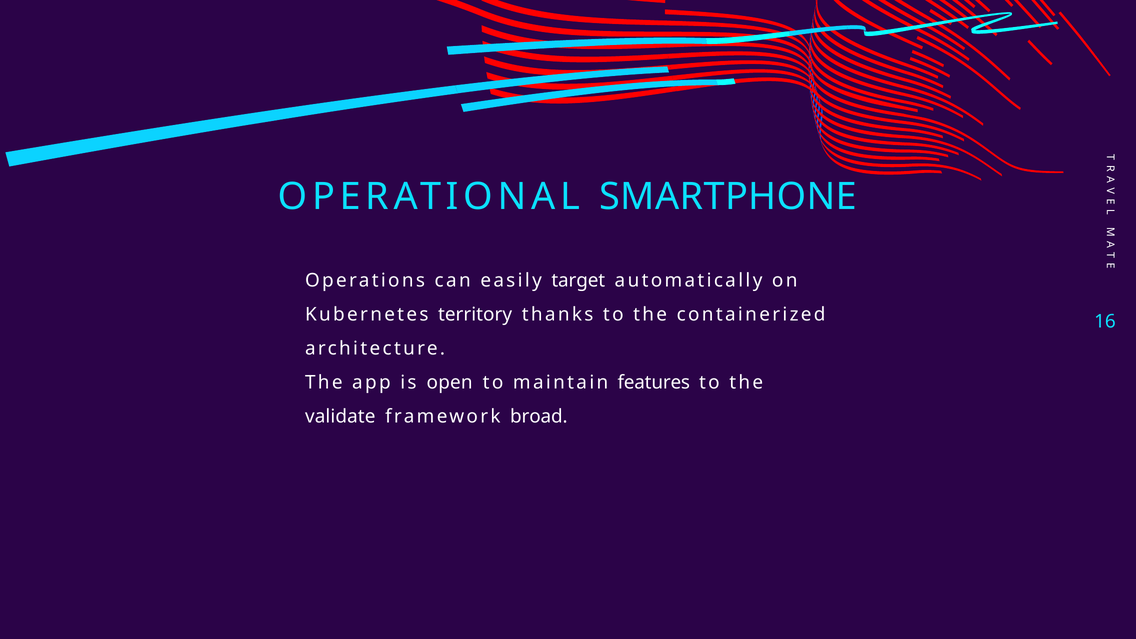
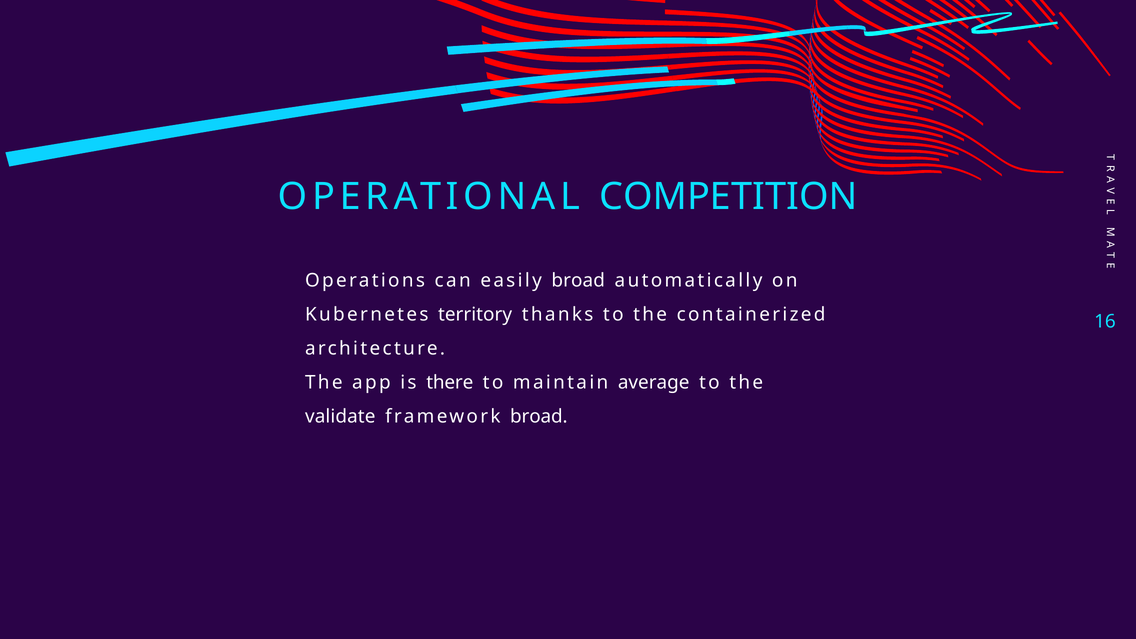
SMARTPHONE: SMARTPHONE -> COMPETITION (728, 197)
easily target: target -> broad (578, 280)
open: open -> there (450, 383)
features: features -> average (654, 383)
